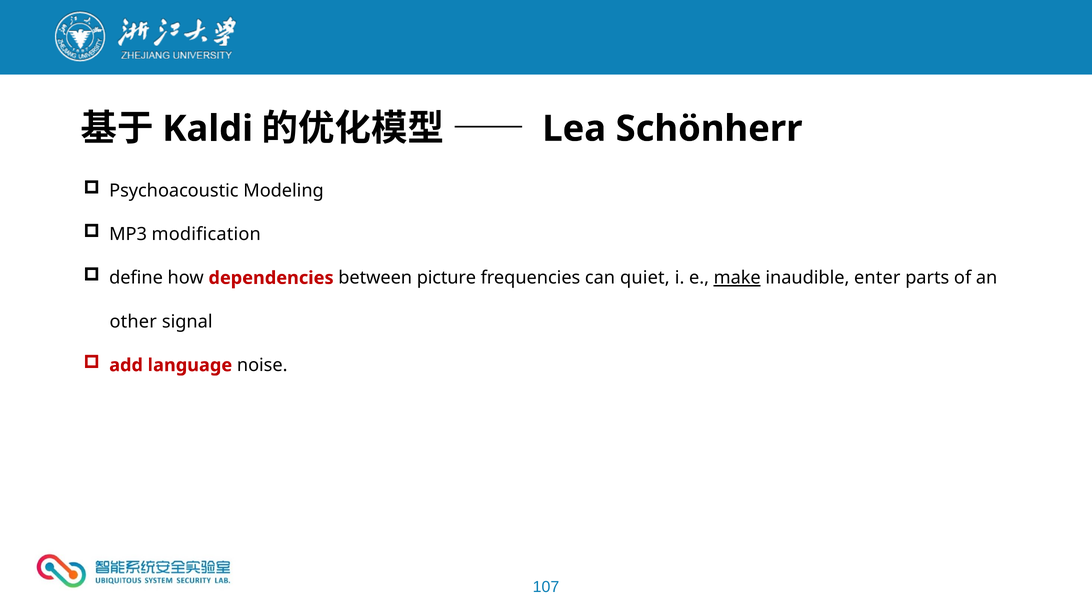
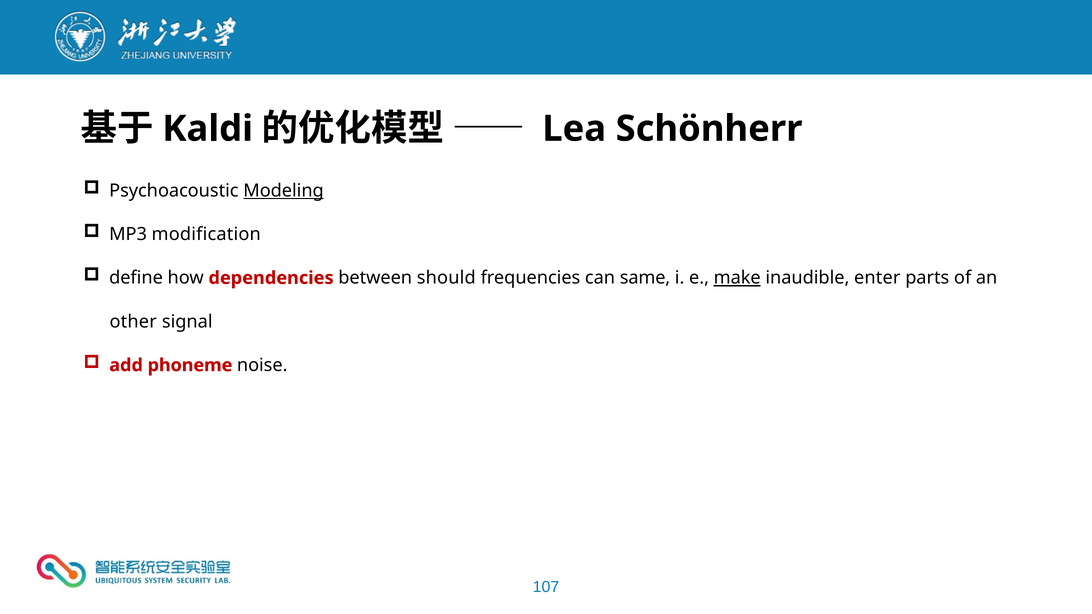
Modeling underline: none -> present (284, 191)
picture: picture -> should (446, 278)
quiet: quiet -> same (645, 278)
language: language -> phoneme (190, 365)
